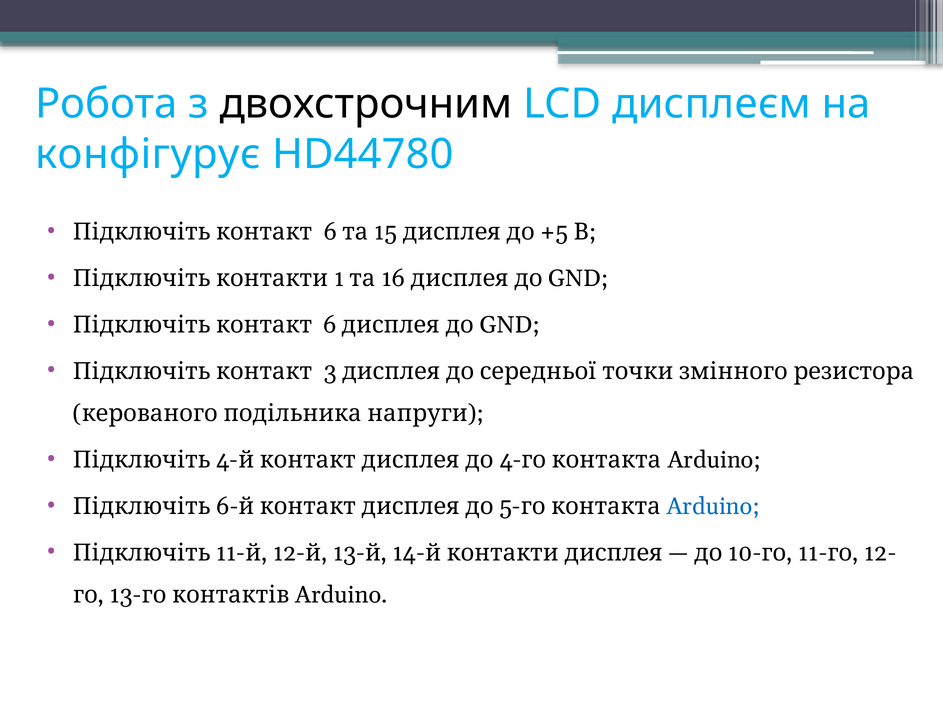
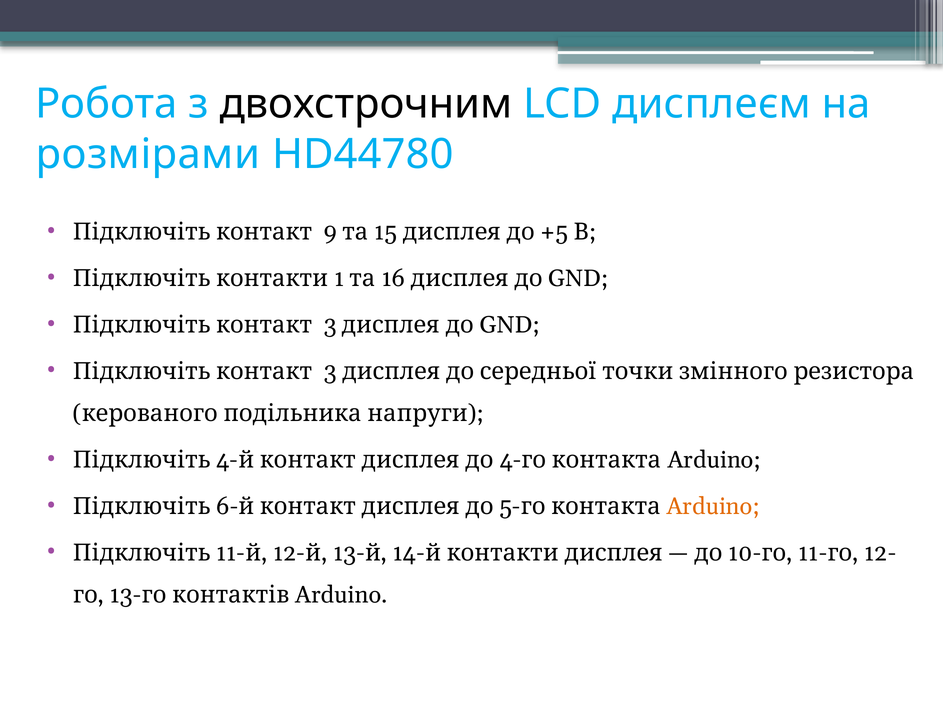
конфігурує: конфігурує -> розмірами (148, 155)
6: 6 -> 9 (330, 232)
6: 6 -> 3 (330, 325)
Arduino colour: blue -> orange (713, 507)
